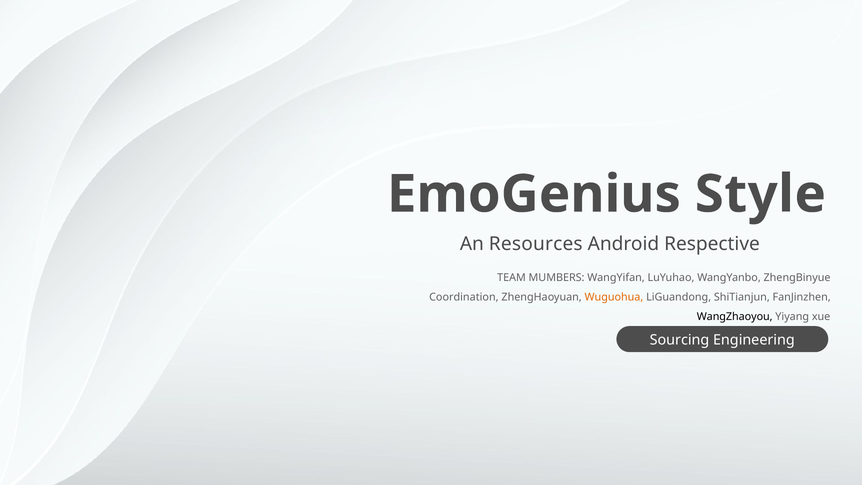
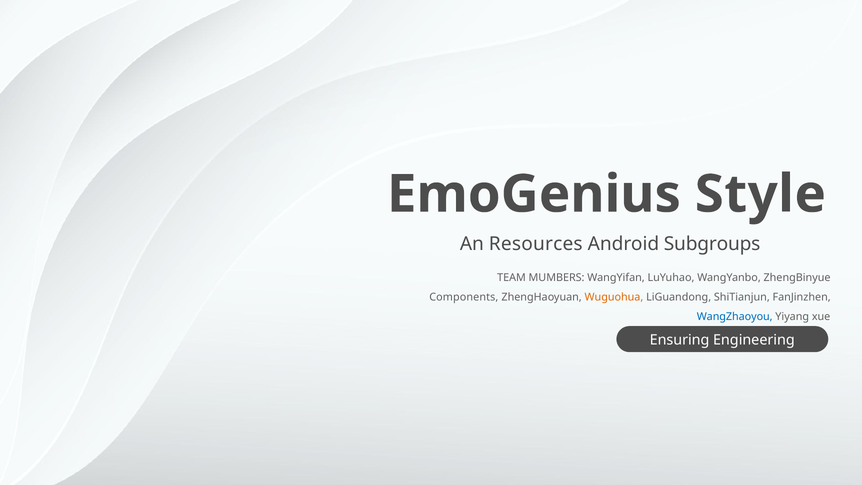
Respective: Respective -> Subgroups (712, 244)
Coordination: Coordination -> Components (464, 297)
WangZhaoyou colour: black -> blue (735, 316)
Sourcing: Sourcing -> Ensuring (680, 340)
